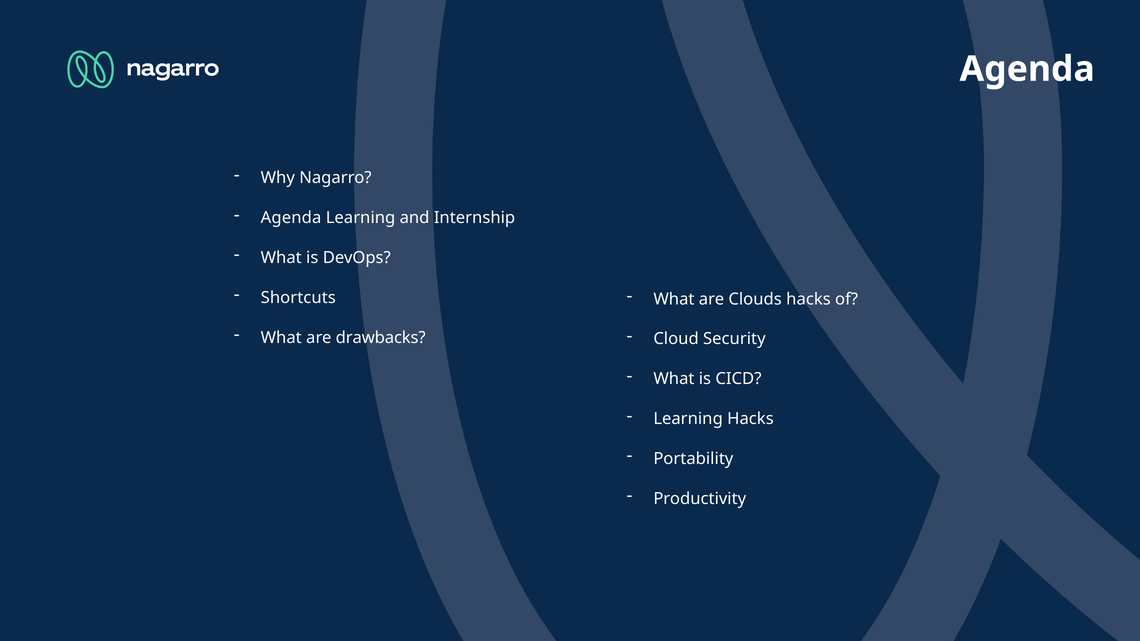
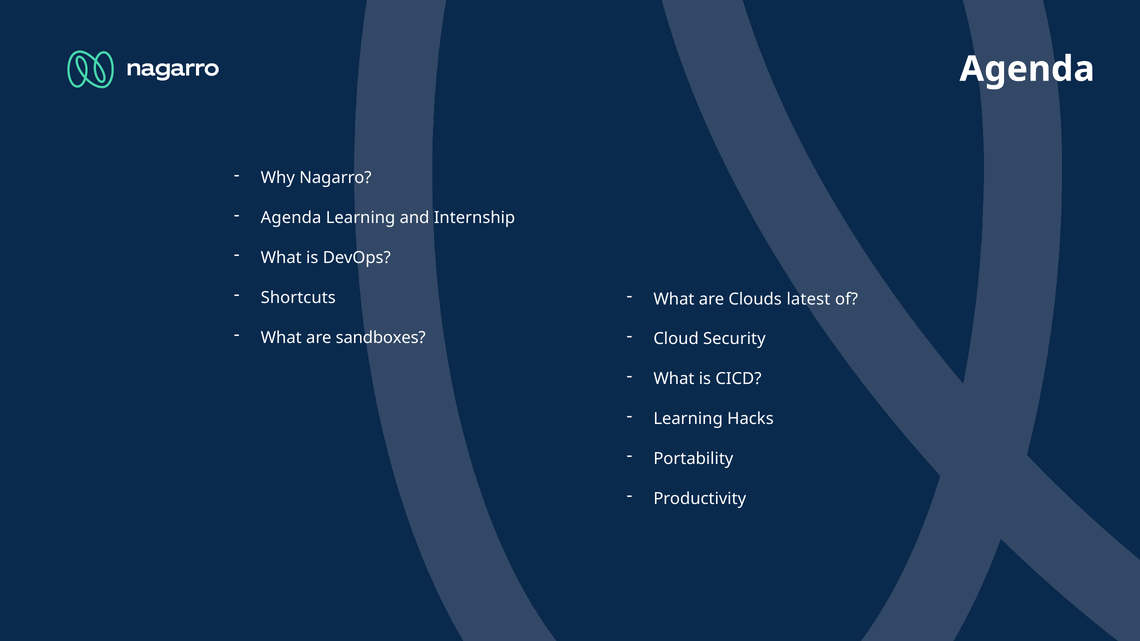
Clouds hacks: hacks -> latest (808, 299)
drawbacks: drawbacks -> sandboxes (381, 338)
